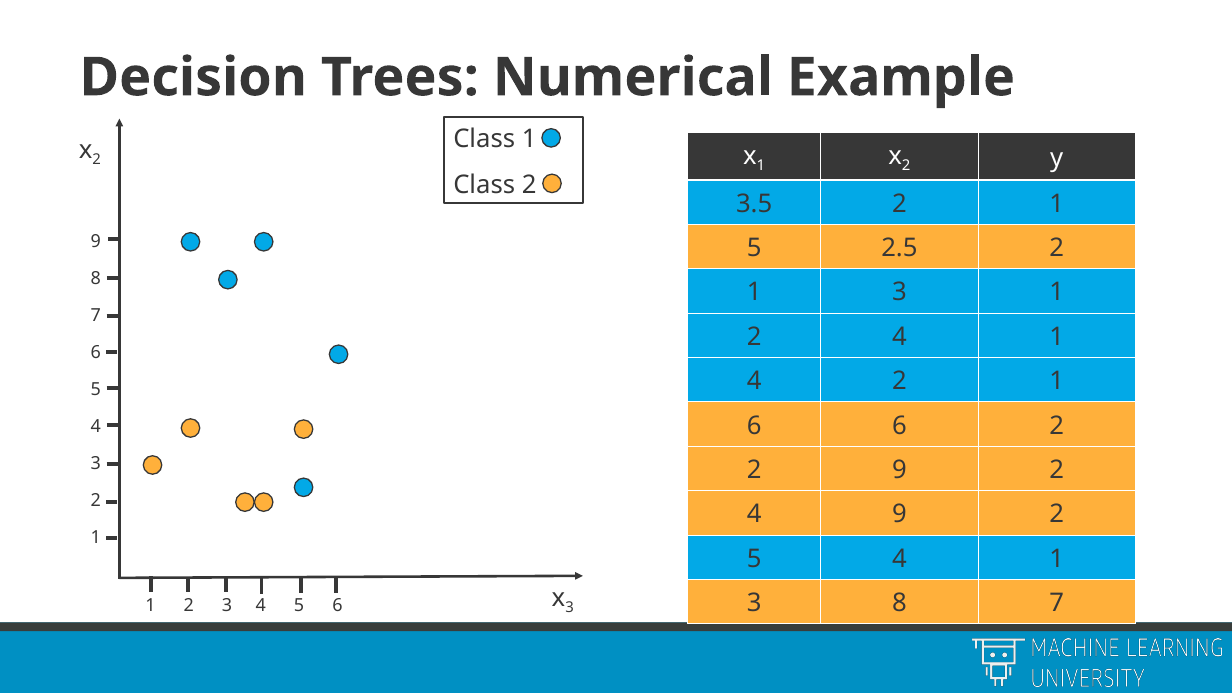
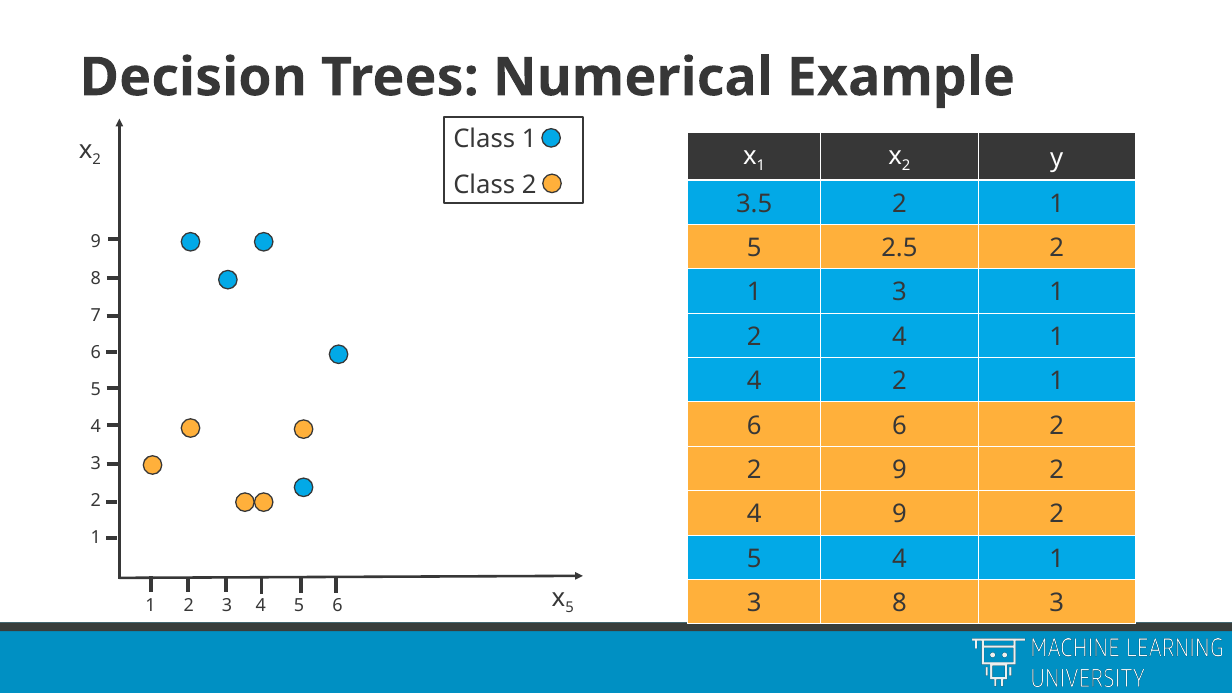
3 8 7: 7 -> 3 (1057, 603)
3: 3 -> 5 (570, 608)
